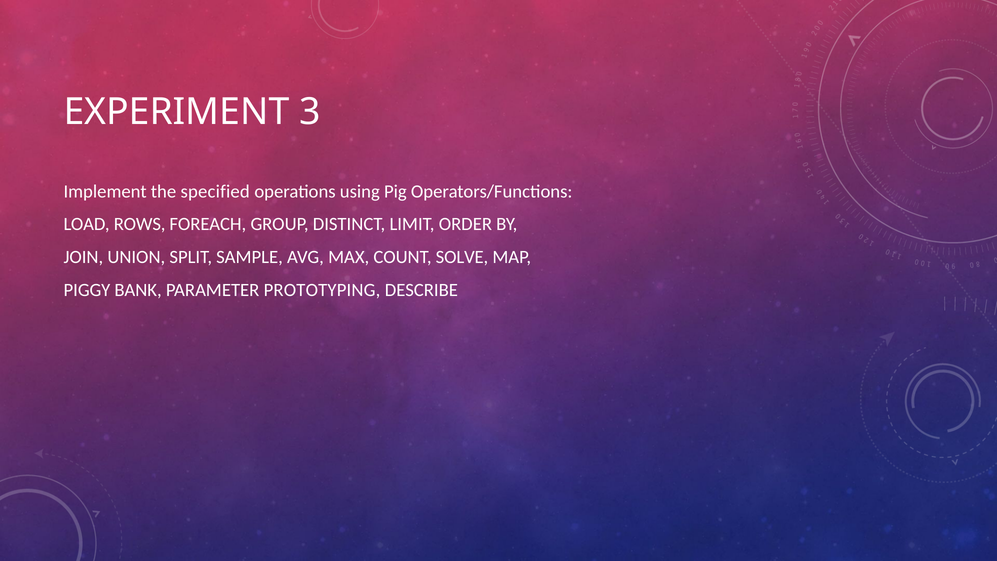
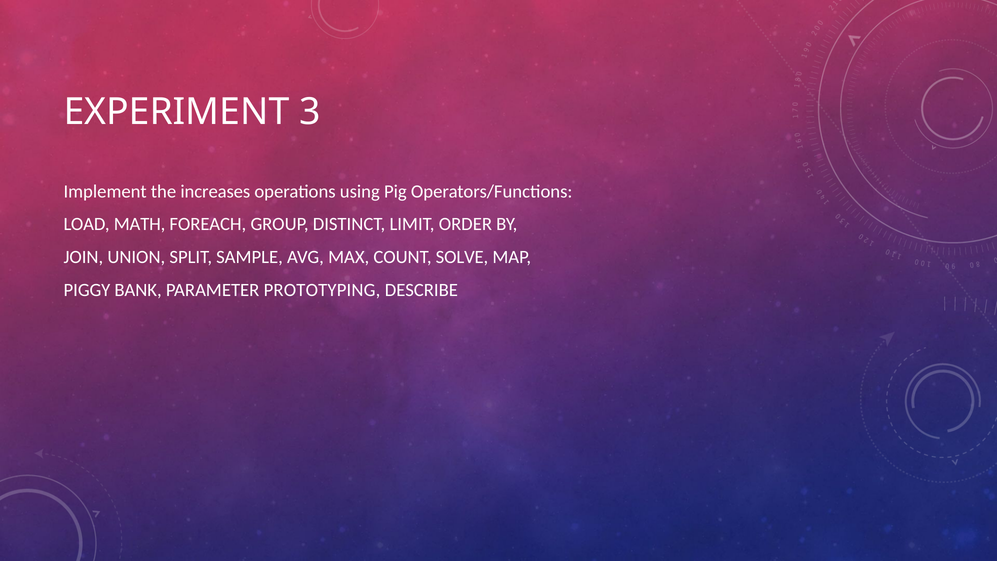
specified: specified -> increases (215, 191)
ROWS: ROWS -> MATH (140, 224)
